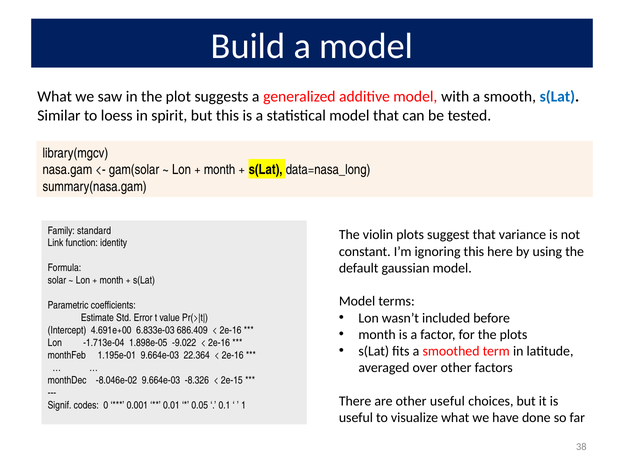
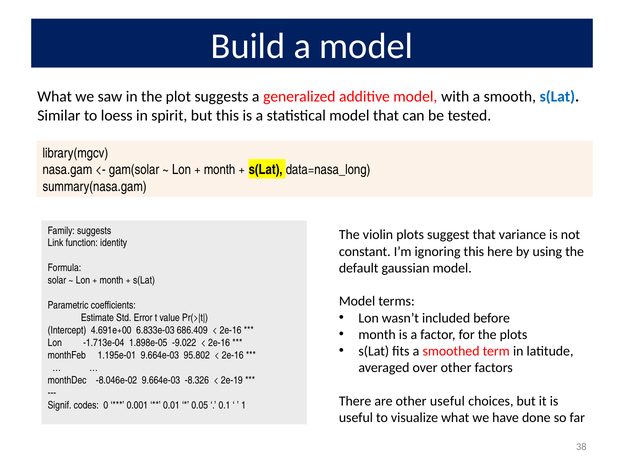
Family standard: standard -> suggests (94, 231)
22.364: 22.364 -> 95.802 (197, 355)
2e-15: 2e-15 -> 2e-19 (232, 380)
